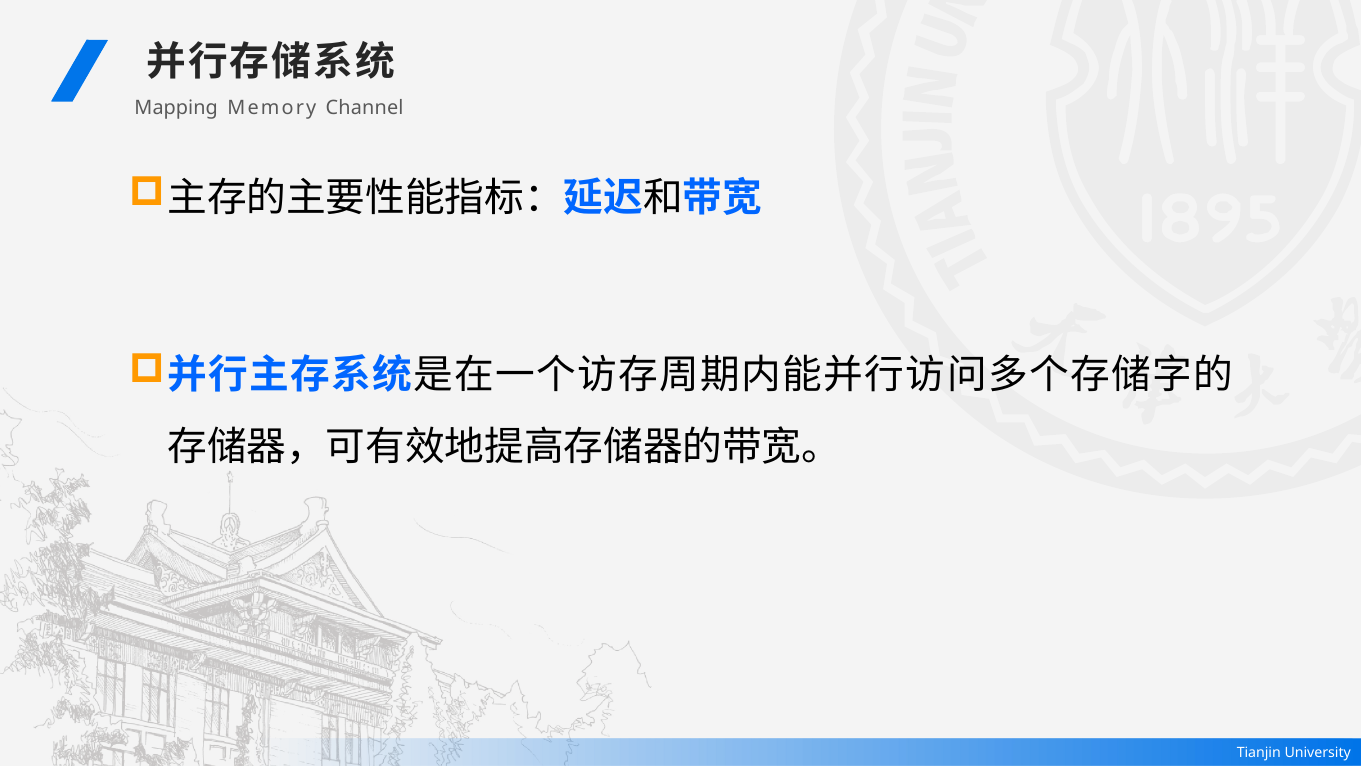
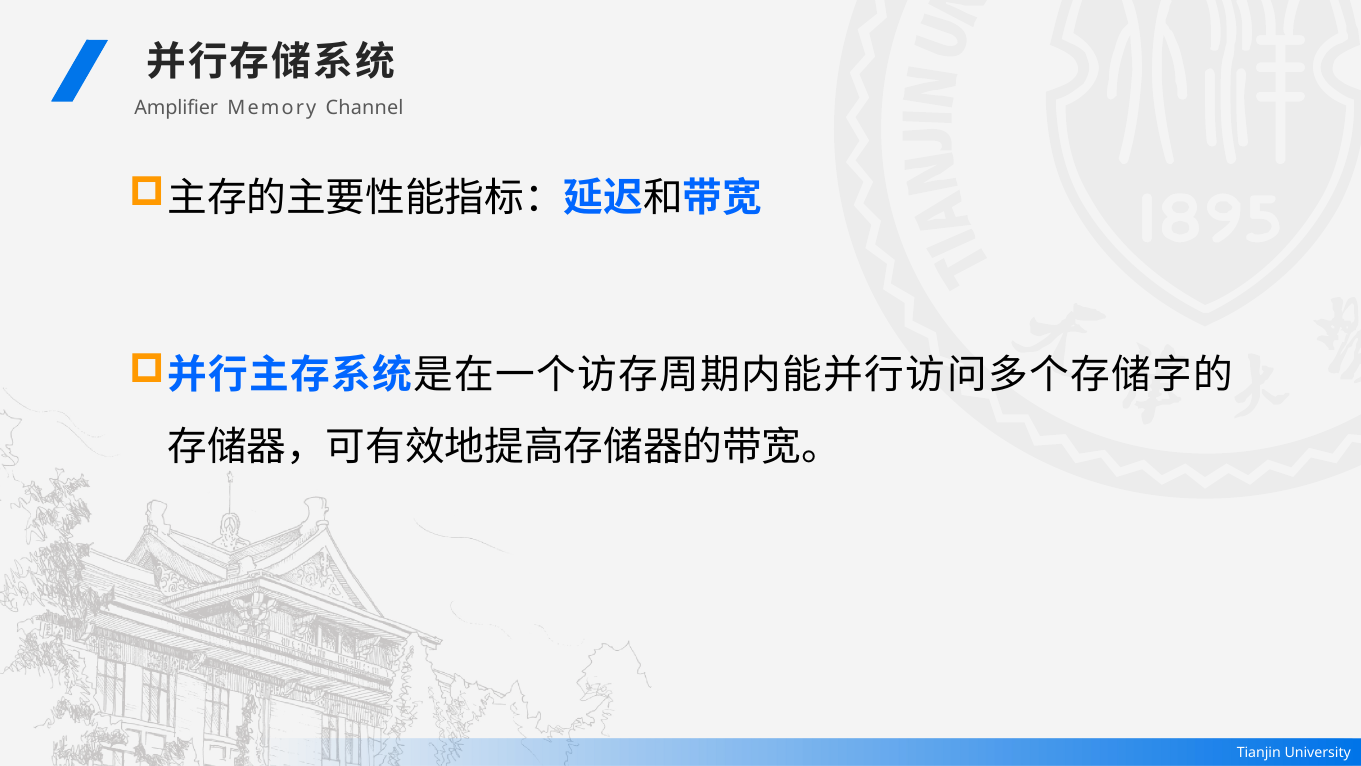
Mapping: Mapping -> Amplifier (176, 108)
